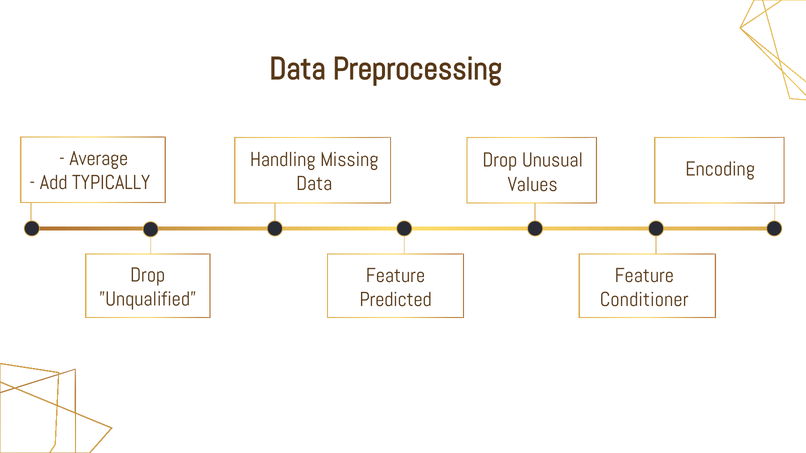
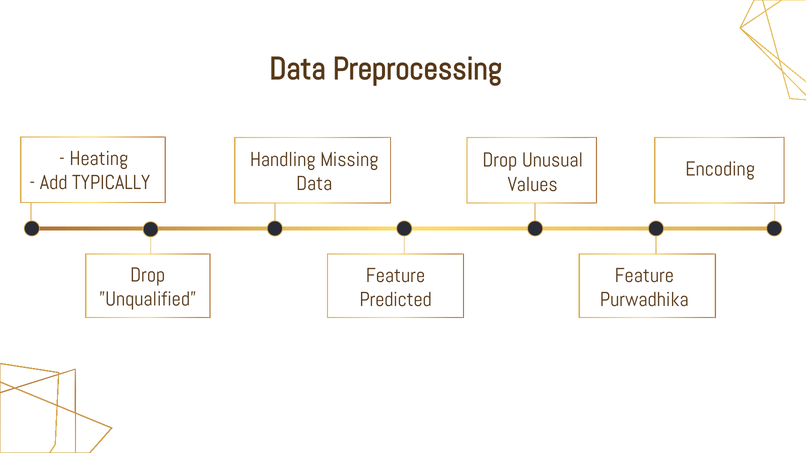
Average: Average -> Heating (99, 159)
Conditioner: Conditioner -> Purwadhika (644, 300)
